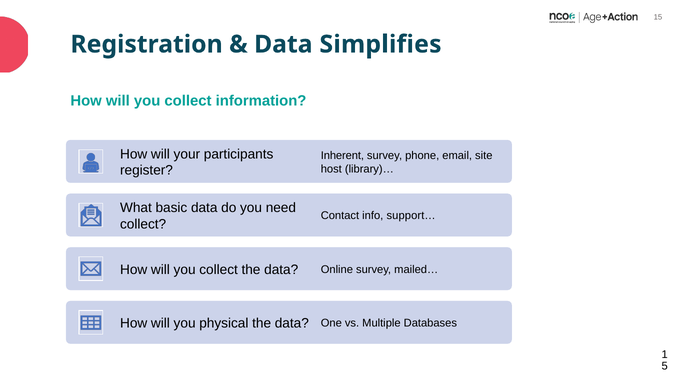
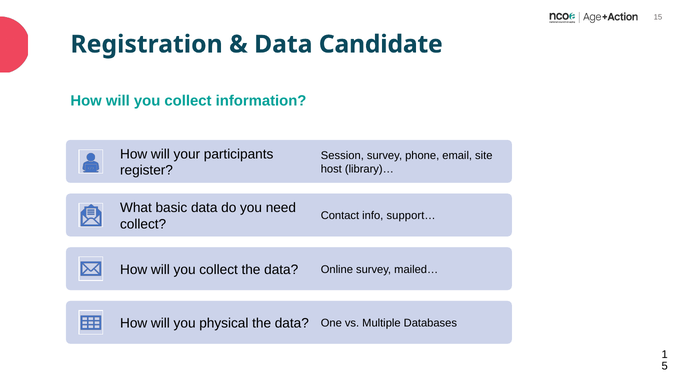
Simplifies: Simplifies -> Candidate (381, 44)
Inherent: Inherent -> Session (342, 156)
